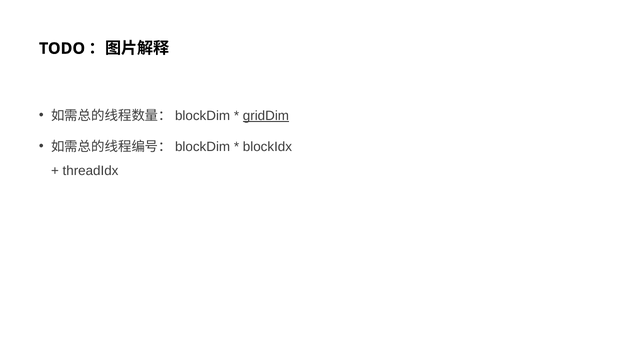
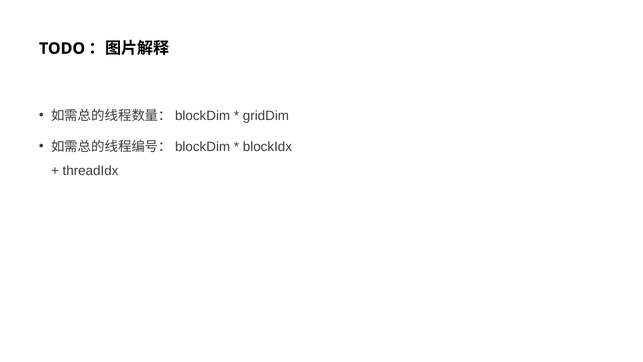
gridDim underline: present -> none (266, 116)
